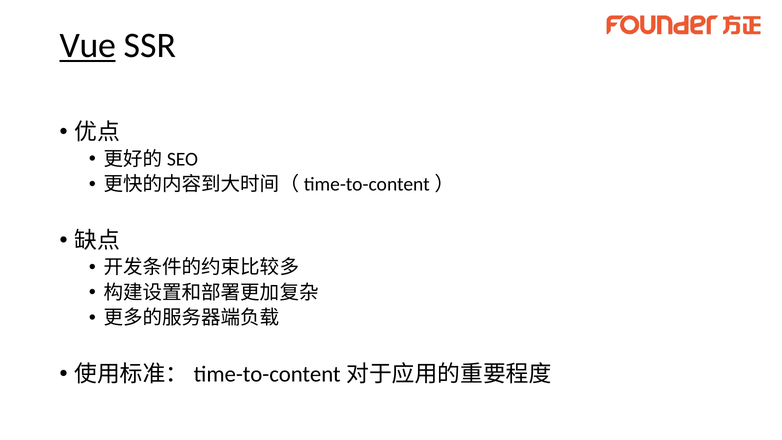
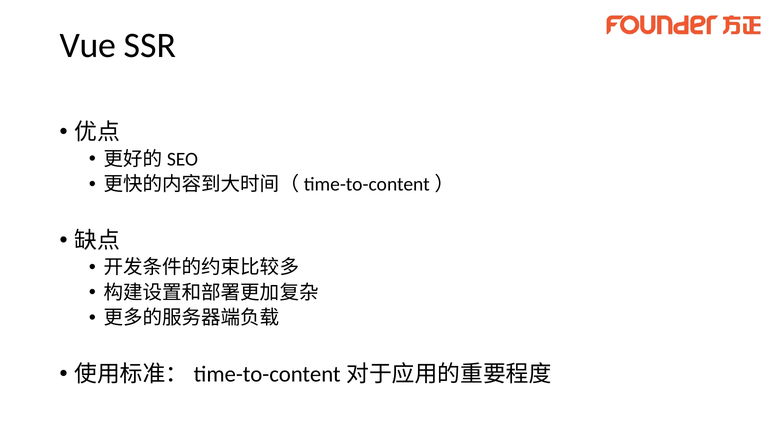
Vue underline: present -> none (88, 46)
